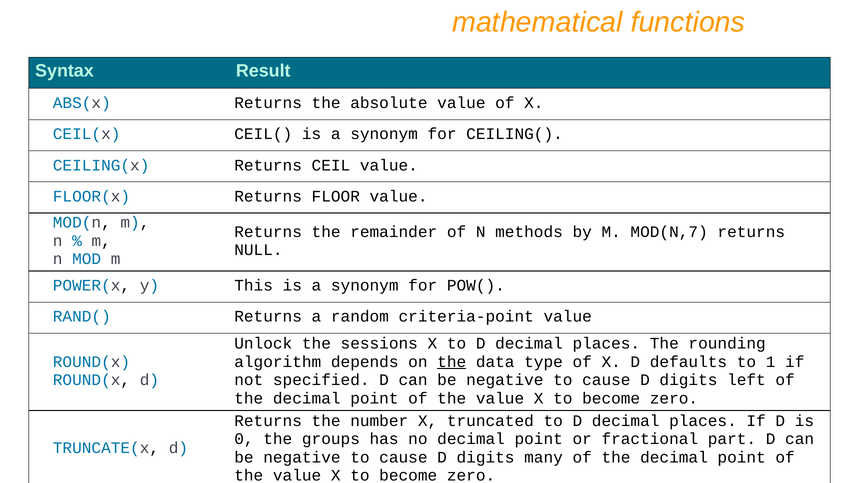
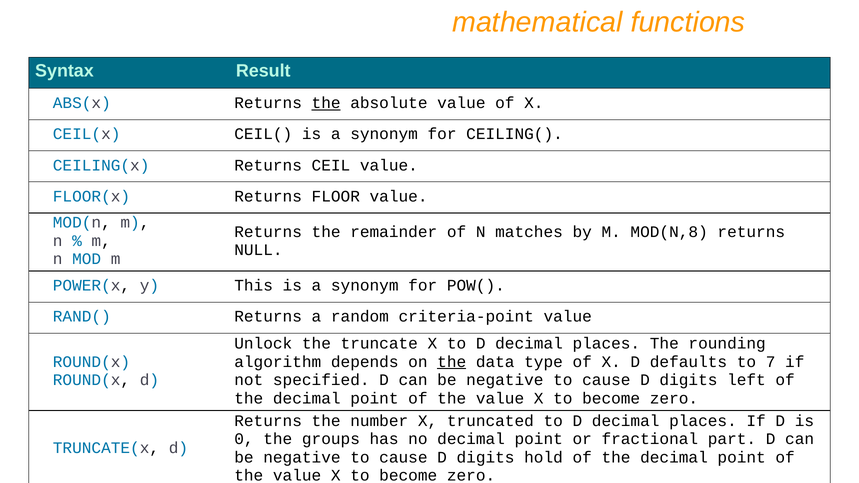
the underline: none -> present (326, 103)
methods: methods -> matches (529, 232)
MOD(N,7: MOD(N,7 -> MOD(N,8 (669, 232)
sessions: sessions -> truncate (379, 344)
1: 1 -> 7 (771, 362)
many: many -> hold (544, 457)
